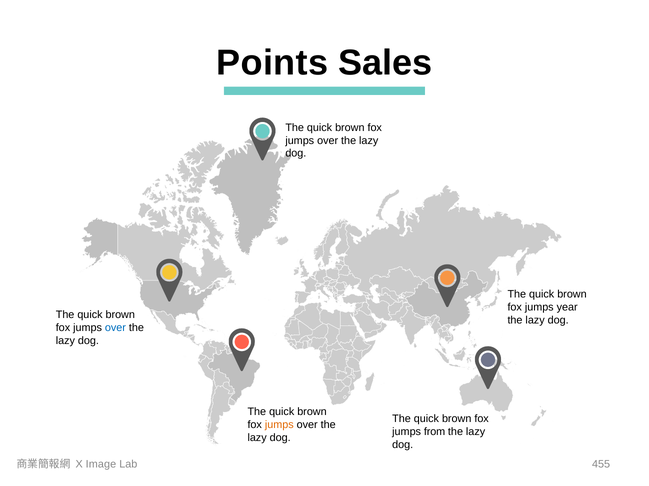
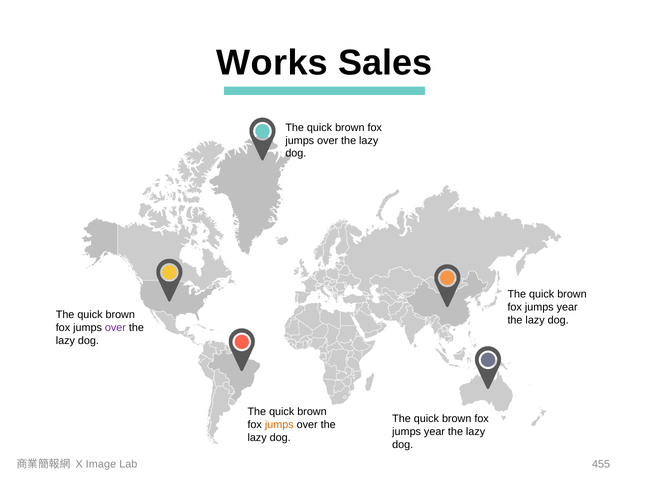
Points: Points -> Works (272, 63)
over colour: blue -> purple (115, 328)
from: from -> year (434, 432)
